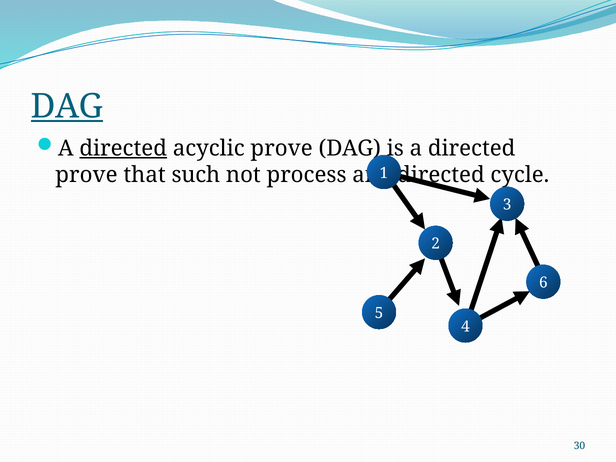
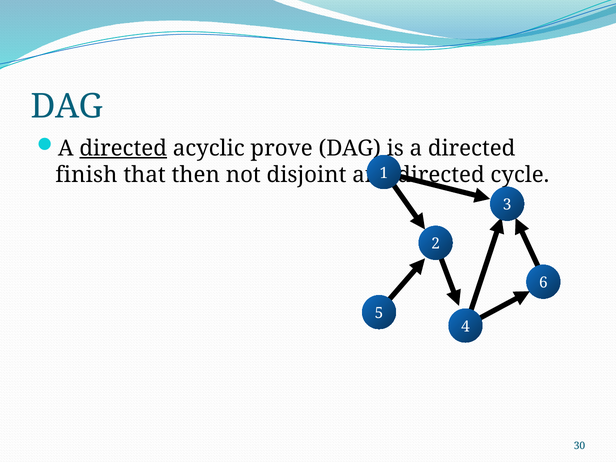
DAG underline: present -> none (67, 106)
prove: prove -> finish (86, 175)
such: such -> then (196, 175)
process: process -> disjoint (307, 175)
